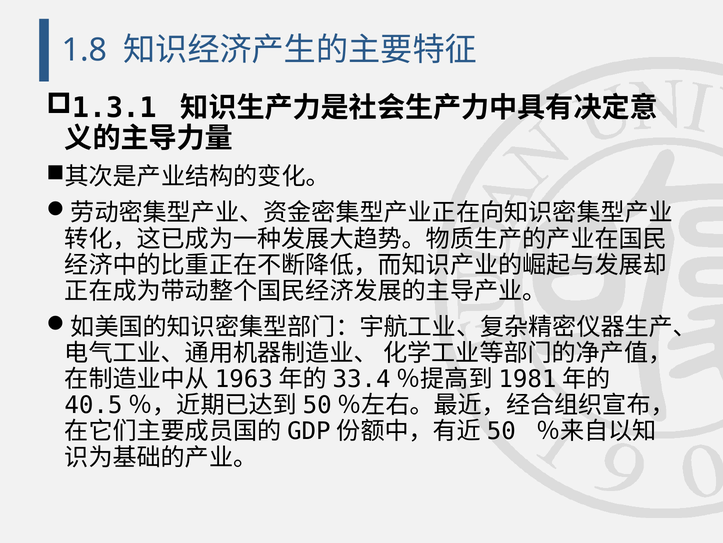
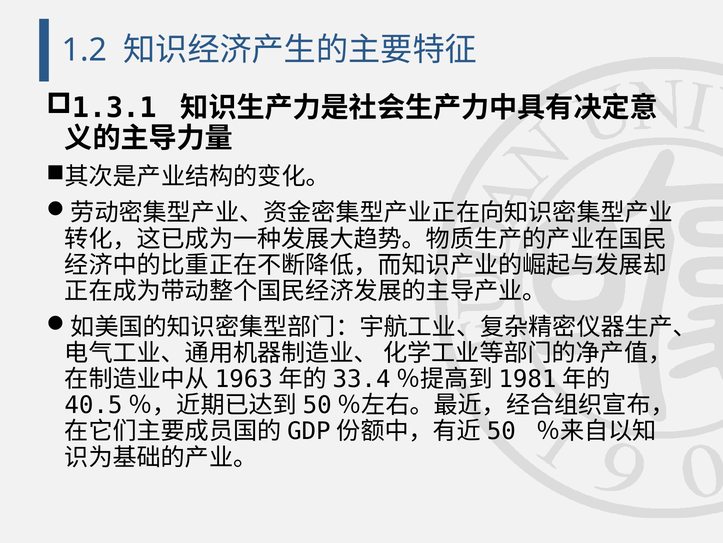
1.8: 1.8 -> 1.2 (84, 50)
